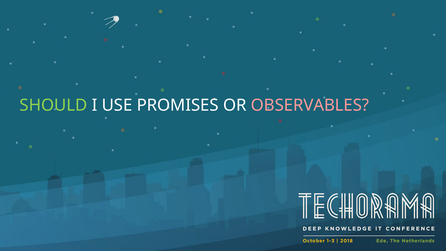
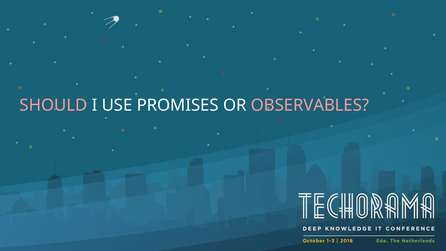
SHOULD colour: light green -> pink (53, 105)
